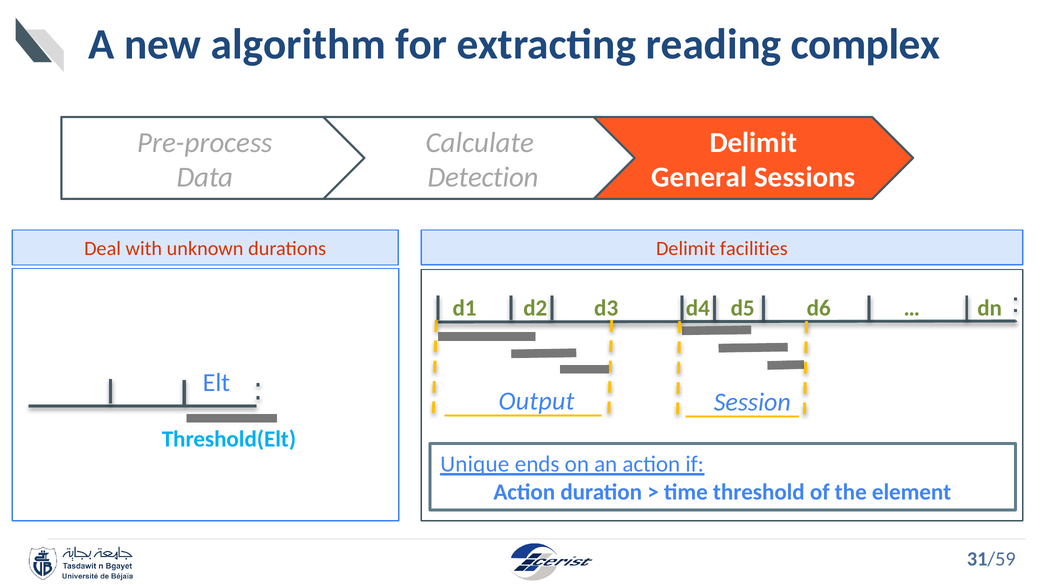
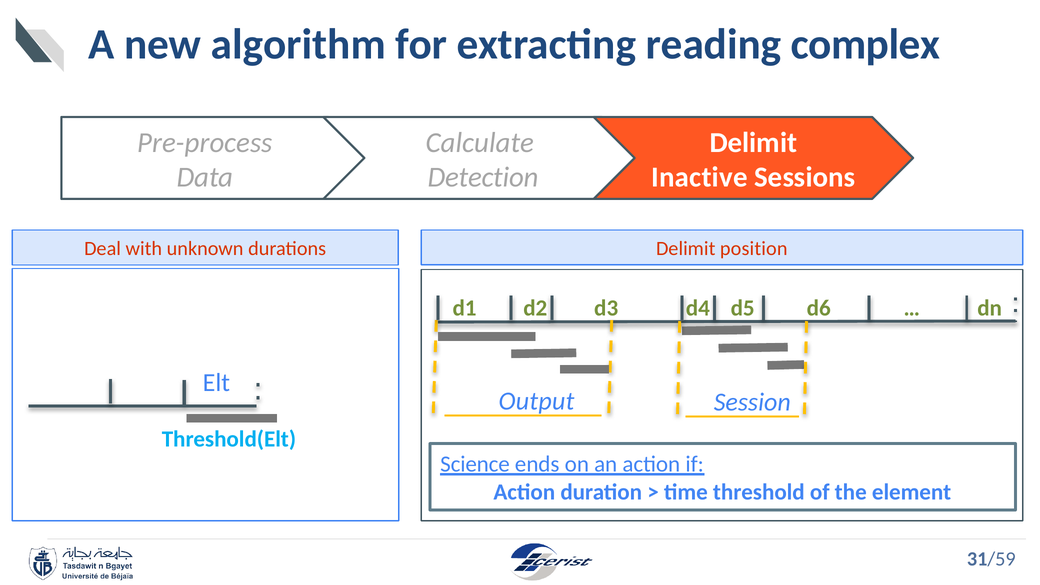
General: General -> Inactive (699, 177)
facilities: facilities -> position (754, 249)
Unique: Unique -> Science (475, 464)
